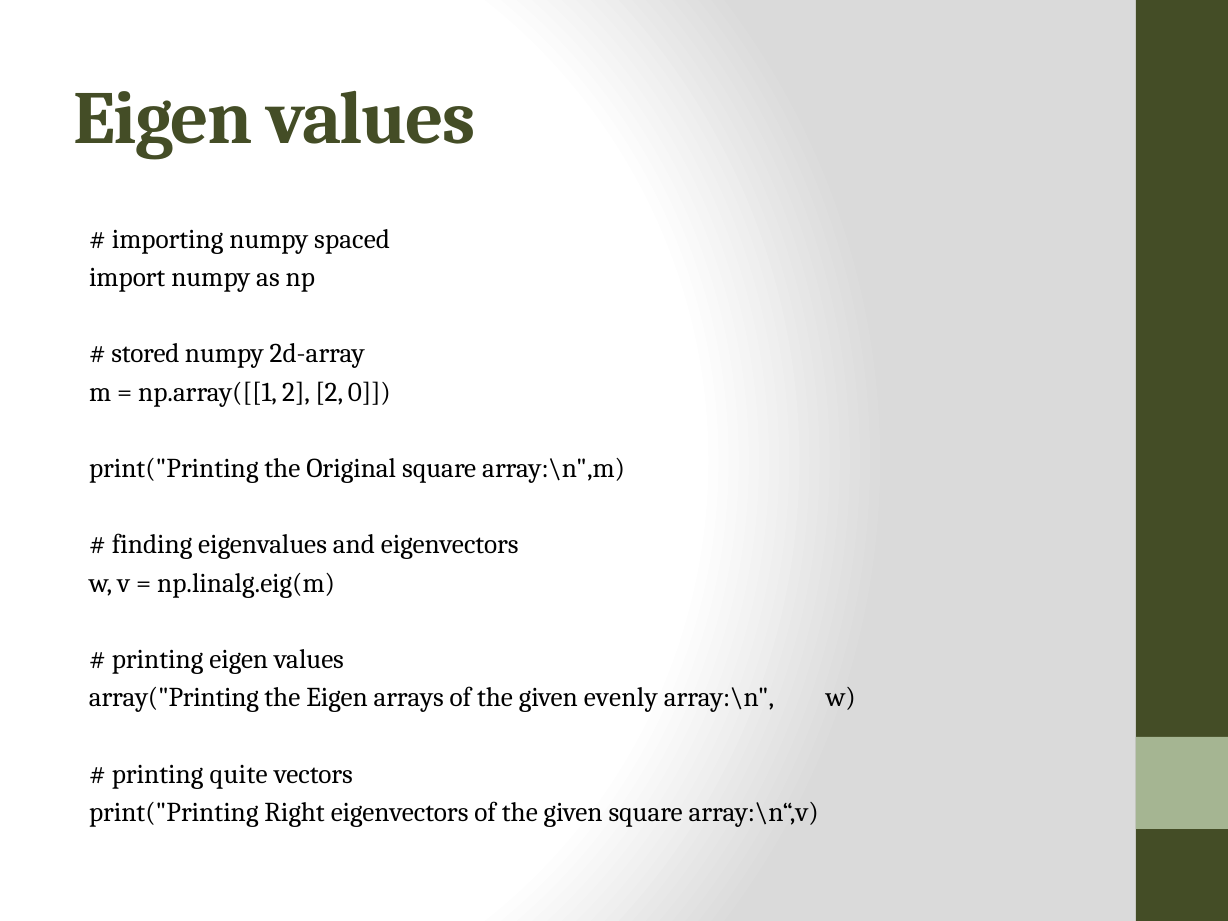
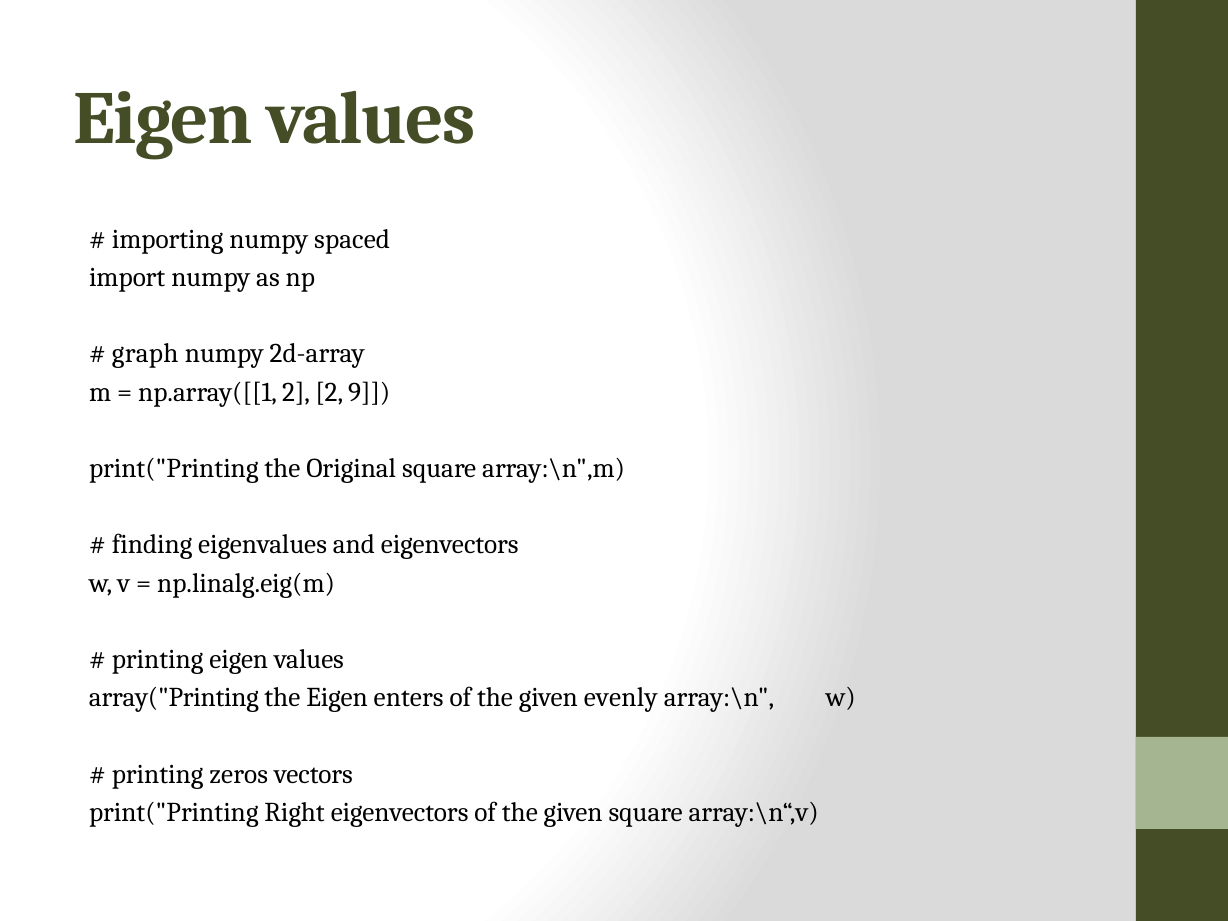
stored: stored -> graph (145, 354)
0: 0 -> 9 (369, 392)
arrays: arrays -> enters (409, 698)
quite: quite -> zeros (239, 774)
